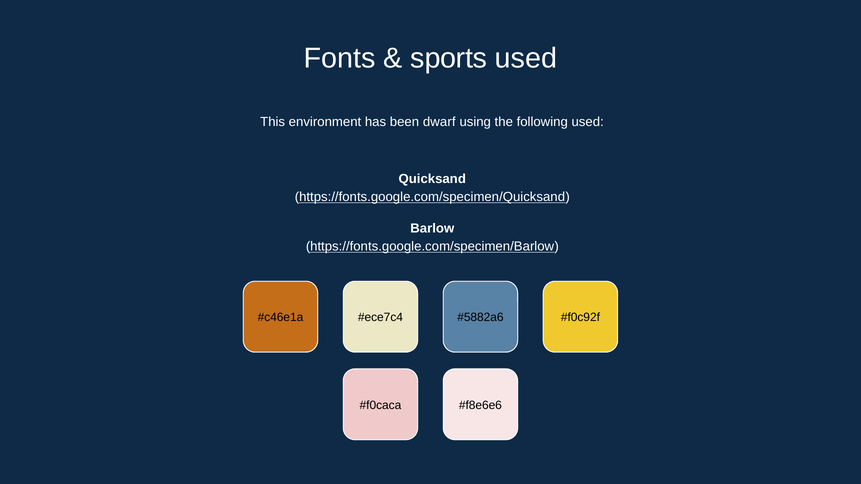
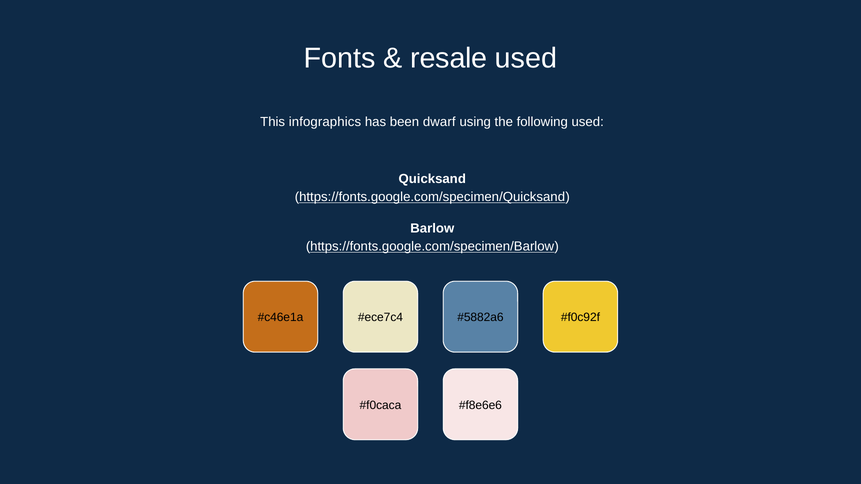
sports: sports -> resale (449, 58)
environment: environment -> infographics (325, 122)
